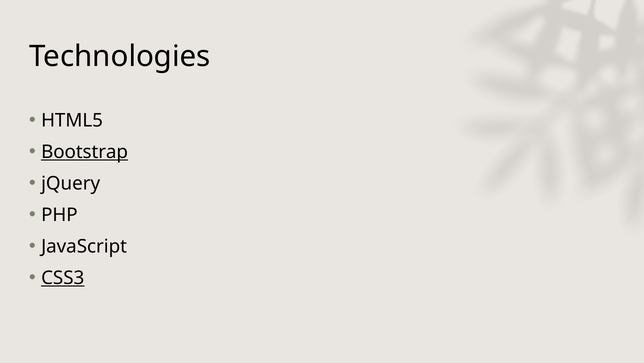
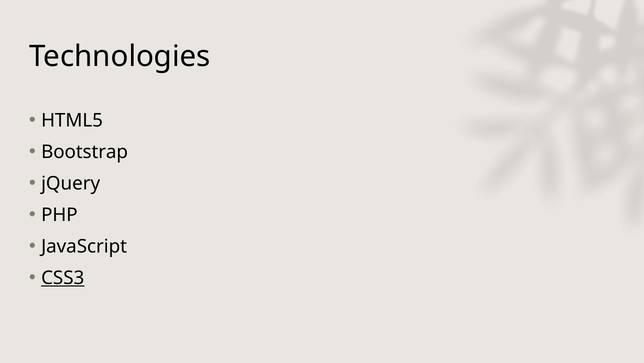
Bootstrap underline: present -> none (85, 152)
